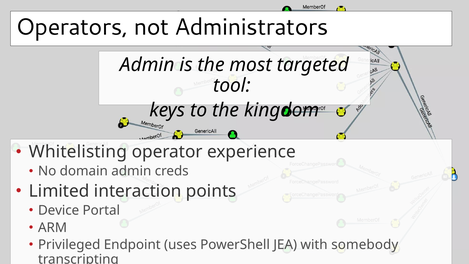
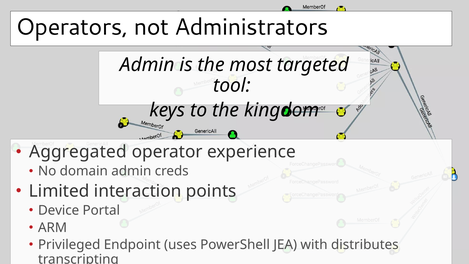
Whitelisting: Whitelisting -> Aggregated (78, 152)
somebody: somebody -> distributes (365, 245)
